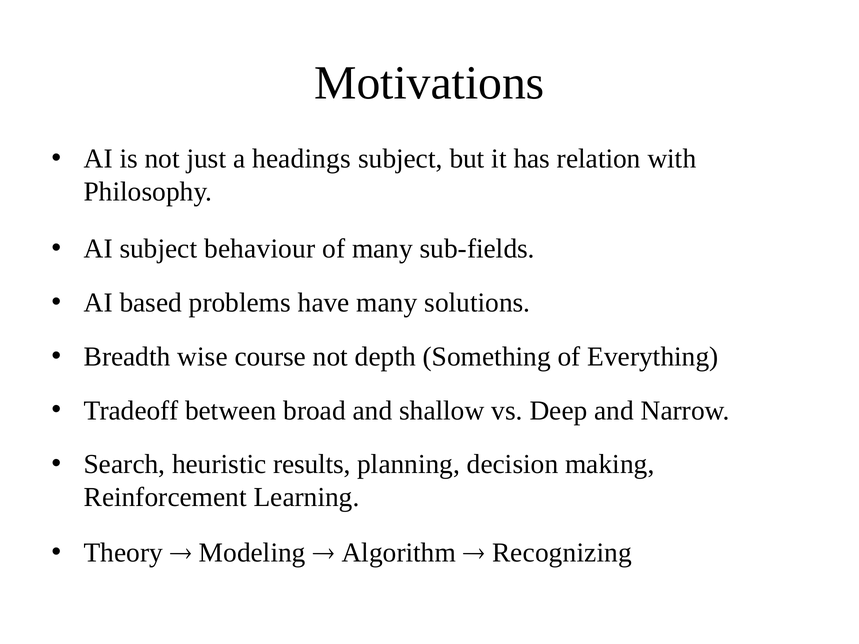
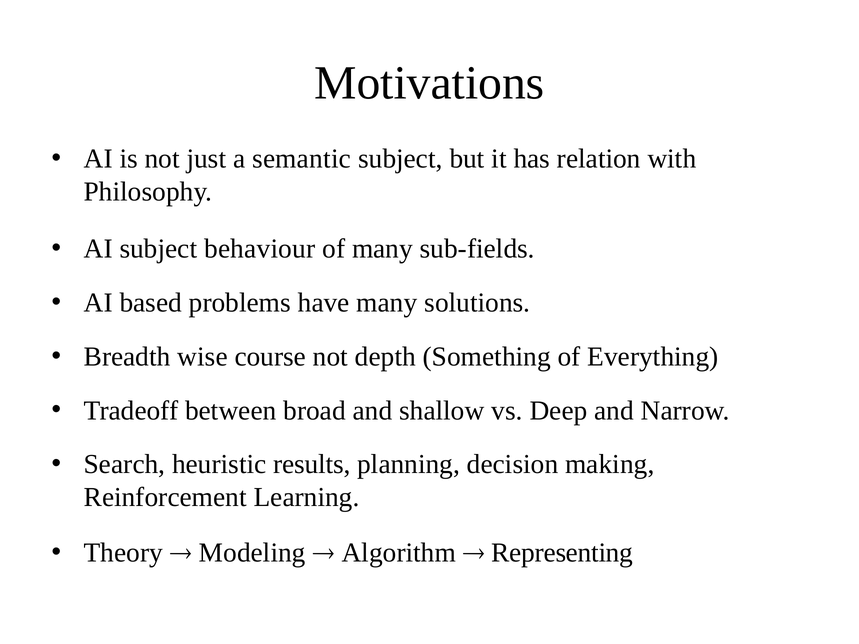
headings: headings -> semantic (302, 159)
Recognizing: Recognizing -> Representing (562, 553)
